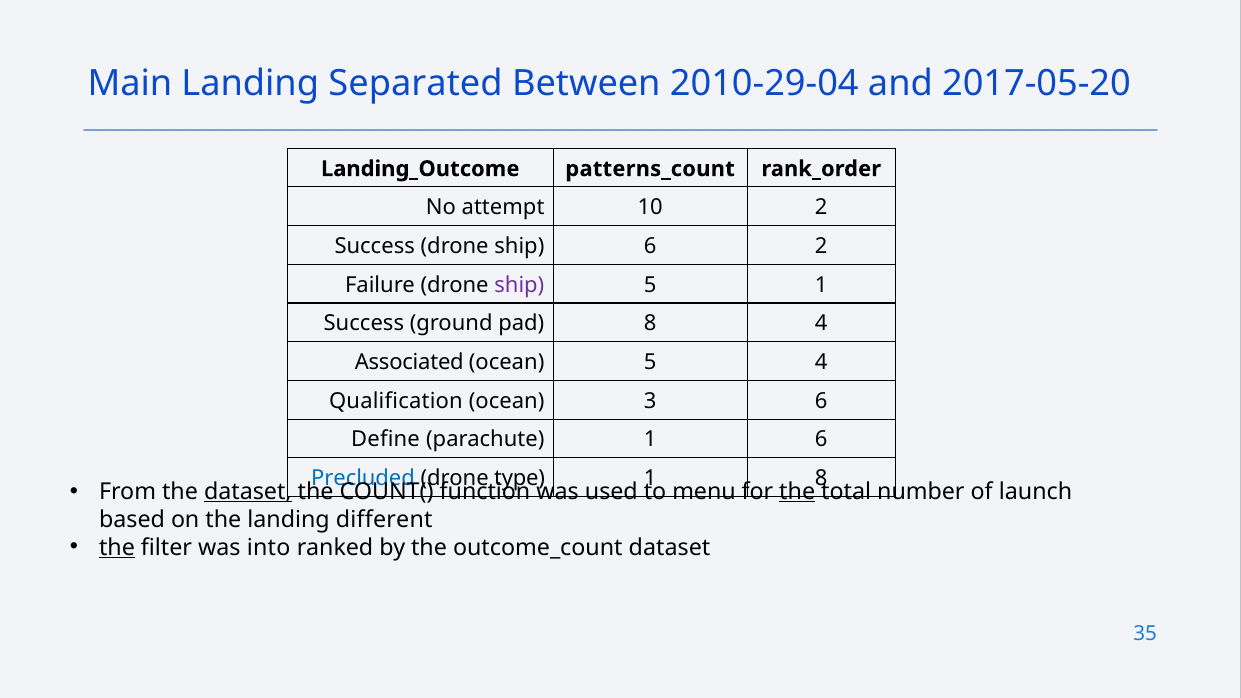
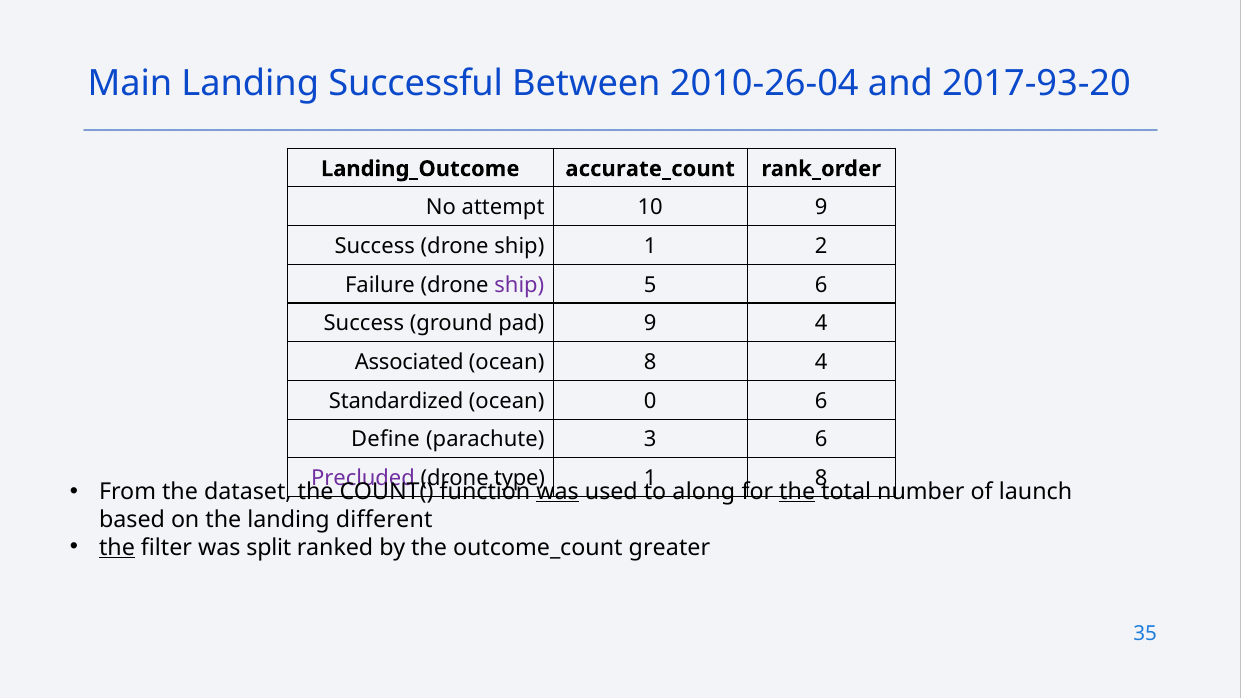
Separated: Separated -> Successful (416, 84)
2010-29-04: 2010-29-04 -> 2010-26-04 (764, 84)
2017-05-20: 2017-05-20 -> 2017-93-20 (1036, 84)
patterns_count: patterns_count -> accurate_count (650, 169)
10 2: 2 -> 9 (821, 208)
ship 6: 6 -> 1 (650, 246)
5 1: 1 -> 6 (821, 285)
pad 8: 8 -> 9 (650, 324)
ocean 5: 5 -> 8 (650, 362)
Qualification: Qualification -> Standardized (396, 401)
3: 3 -> 0 (650, 401)
parachute 1: 1 -> 3 (650, 440)
Precluded colour: blue -> purple (363, 478)
dataset underline: present -> none (248, 492)
was underline: none -> present (558, 492)
menu: menu -> along (704, 492)
into: into -> split (269, 547)
outcome_count dataset: dataset -> greater (669, 547)
